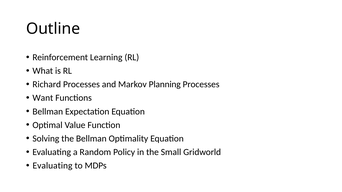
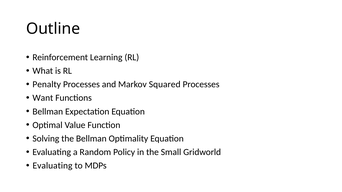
Richard: Richard -> Penalty (47, 85)
Planning: Planning -> Squared (165, 85)
